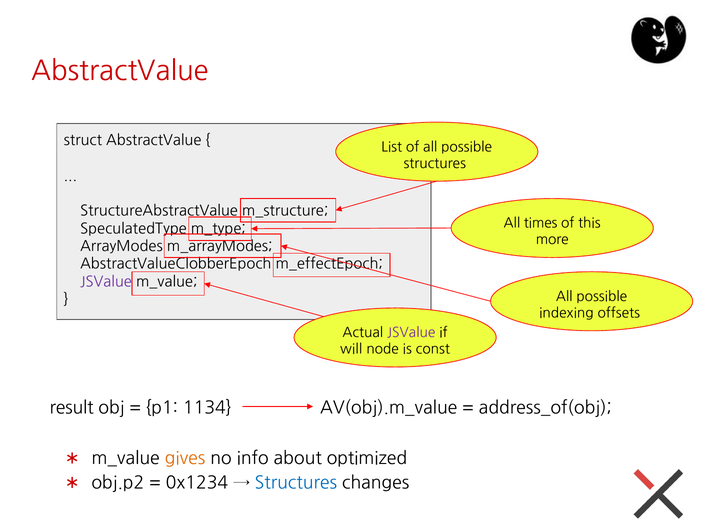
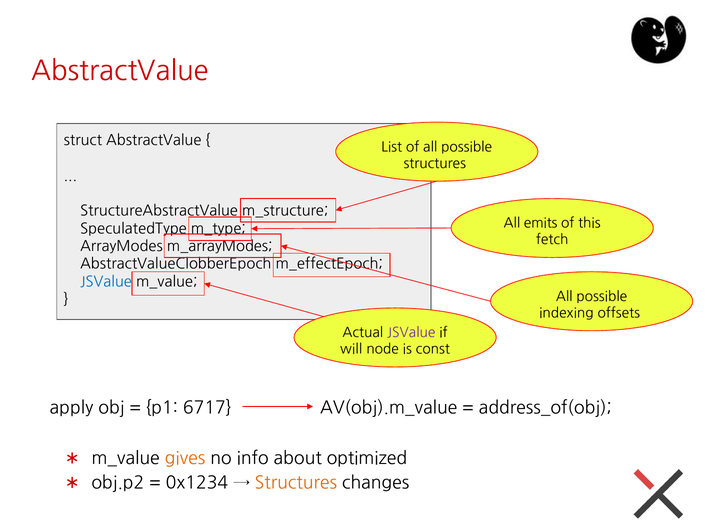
times: times -> emits (541, 224)
more: more -> fetch (552, 240)
JSValue colour: purple -> blue (106, 282)
result: result -> apply (71, 408)
1134: 1134 -> 6717 (207, 408)
Structures colour: blue -> orange (296, 483)
